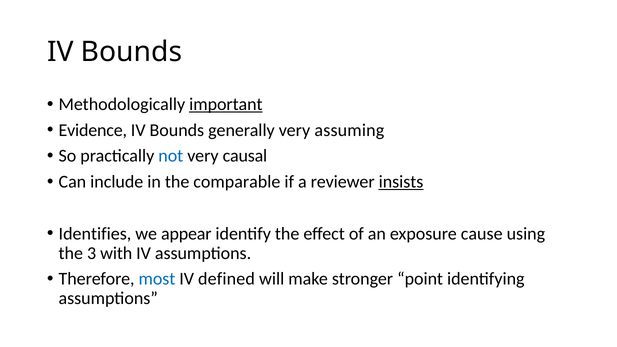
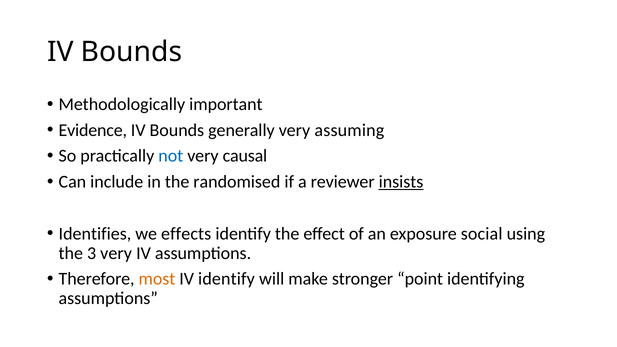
important underline: present -> none (226, 104)
comparable: comparable -> randomised (237, 182)
appear: appear -> effects (186, 234)
cause: cause -> social (482, 234)
3 with: with -> very (116, 253)
most colour: blue -> orange (157, 279)
IV defined: defined -> identify (226, 279)
